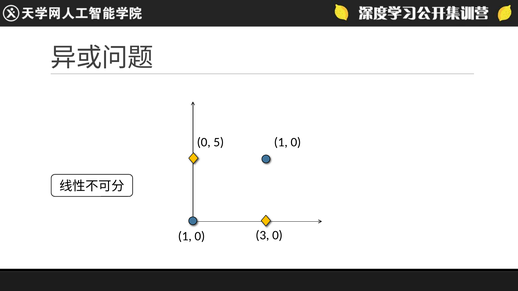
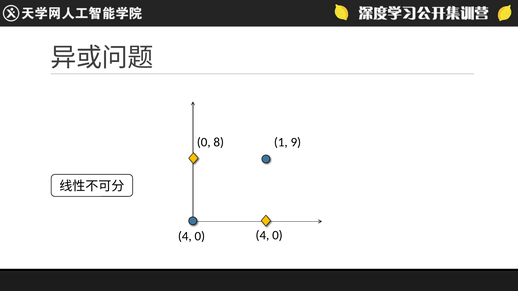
5: 5 -> 8 (219, 143)
0: 0 -> 9 (296, 143)
3: 3 -> 4 (262, 236)
1: 1 -> 4 (185, 236)
